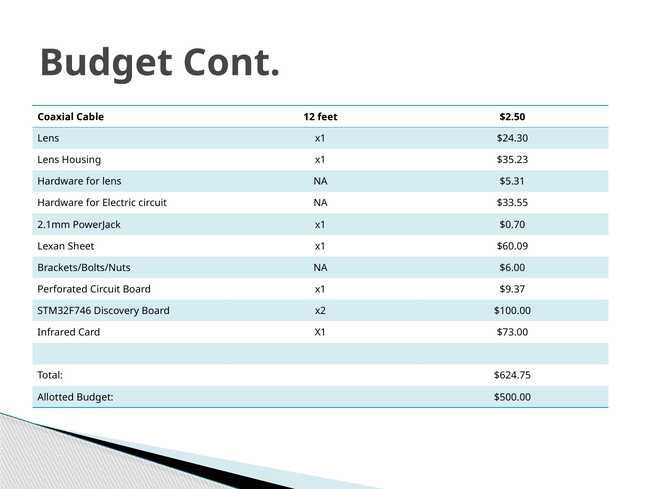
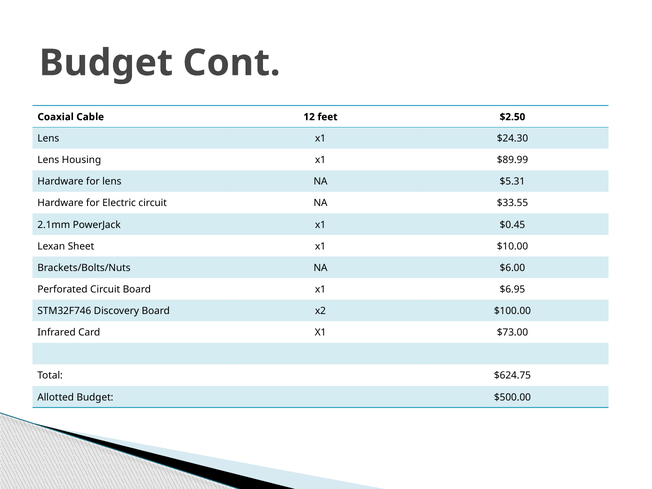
$35.23: $35.23 -> $89.99 (513, 160)
$0.70: $0.70 -> $0.45 (512, 225)
$60.09: $60.09 -> $10.00 (513, 246)
$9.37: $9.37 -> $6.95 (512, 289)
